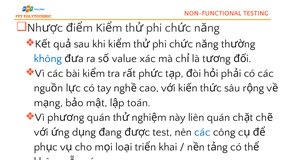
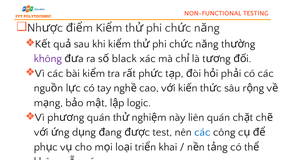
không colour: blue -> purple (48, 59)
value: value -> black (124, 59)
toán: toán -> logic (139, 103)
